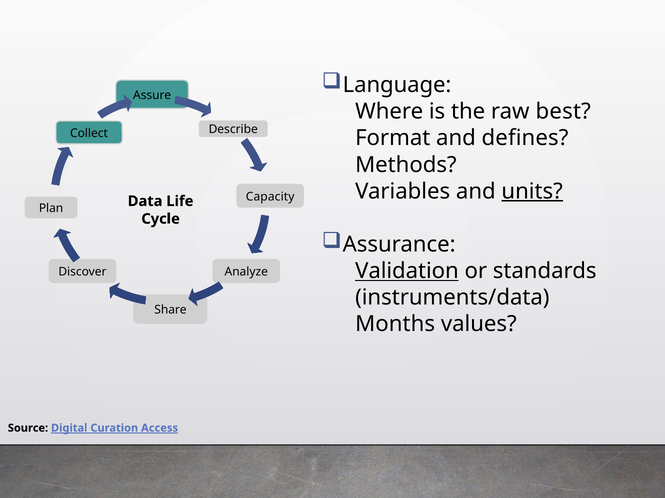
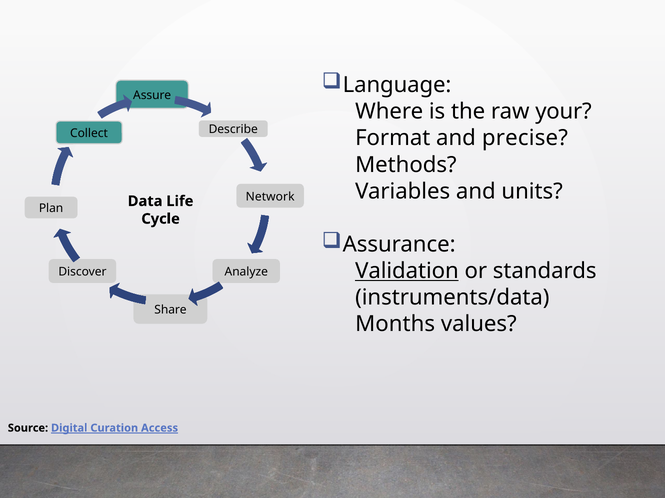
best: best -> your (563, 112)
defines: defines -> precise (525, 138)
units underline: present -> none (532, 192)
Capacity: Capacity -> Network (270, 197)
